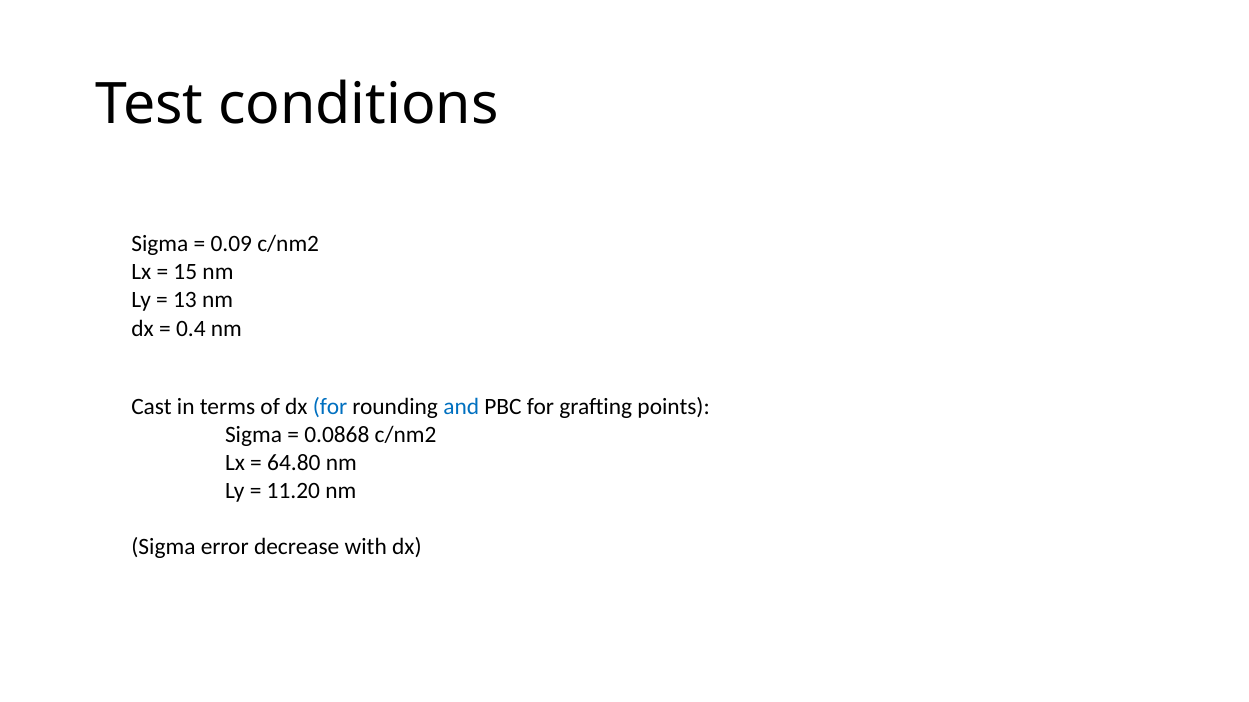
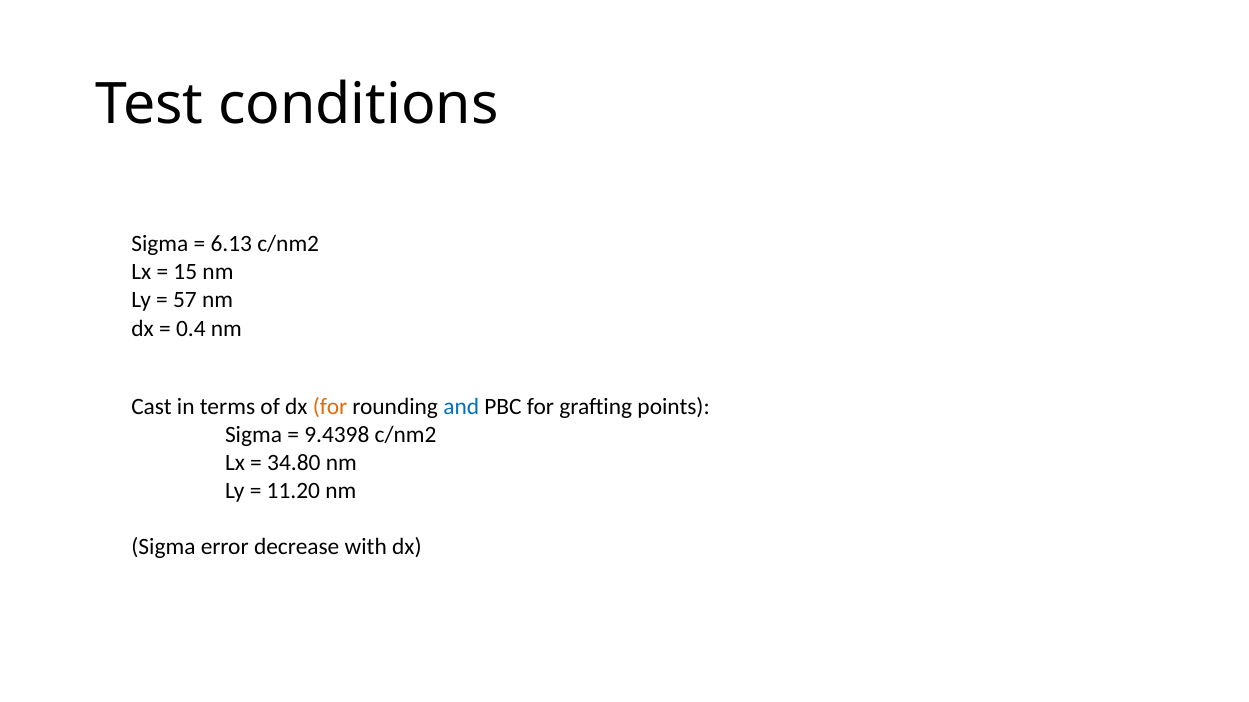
0.09: 0.09 -> 6.13 (231, 244)
13: 13 -> 57 (185, 300)
for colour: blue -> orange (330, 407)
0.0868: 0.0868 -> 9.4398 (337, 435)
64.80: 64.80 -> 34.80 (294, 463)
